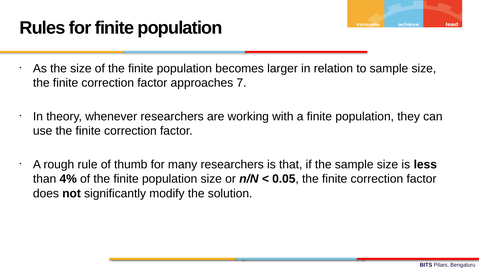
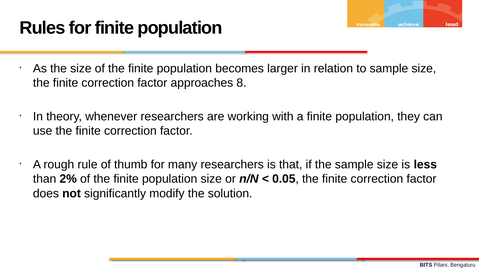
7: 7 -> 8 (241, 83)
4%: 4% -> 2% (68, 179)
